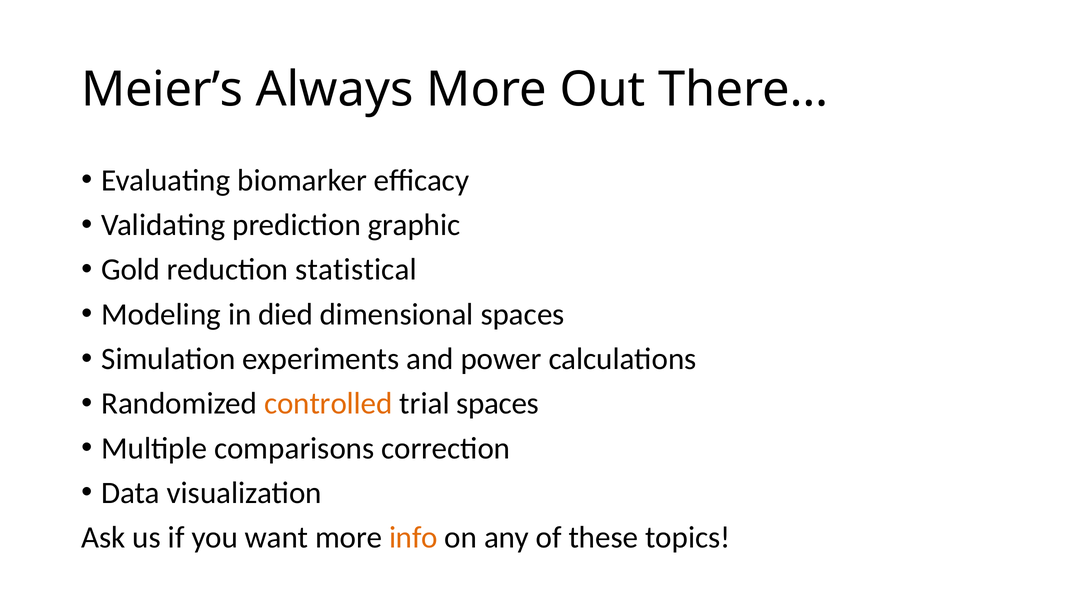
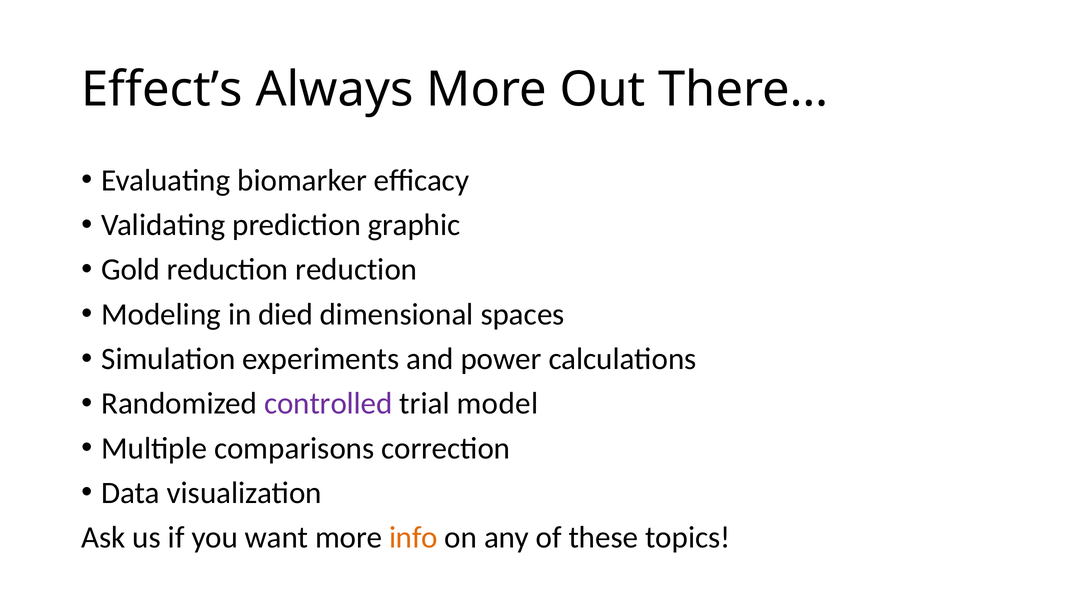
Meier’s: Meier’s -> Effect’s (162, 90)
reduction statistical: statistical -> reduction (356, 269)
controlled colour: orange -> purple (328, 403)
trial spaces: spaces -> model (497, 403)
